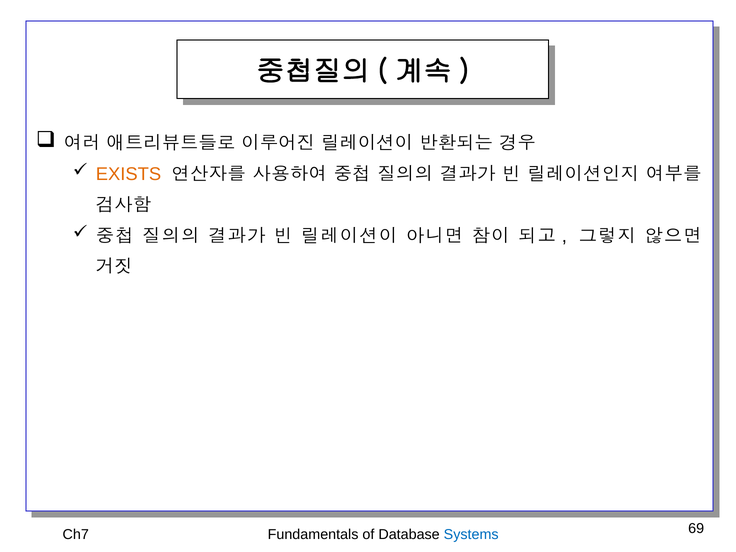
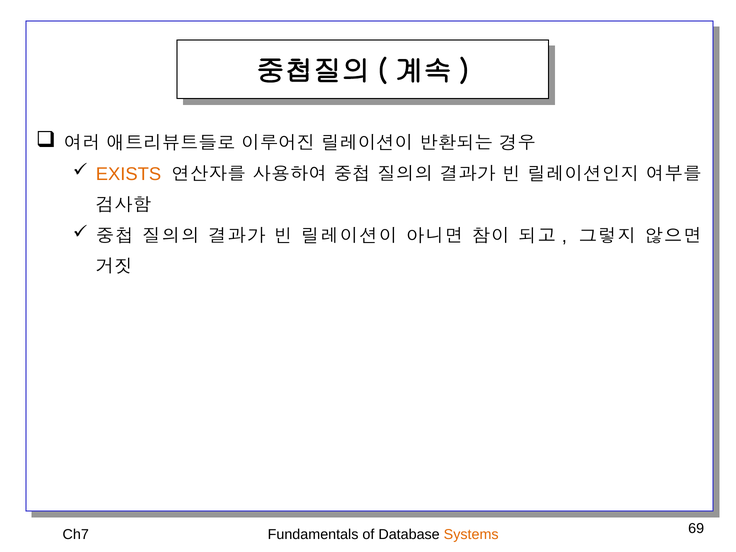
Systems colour: blue -> orange (471, 535)
